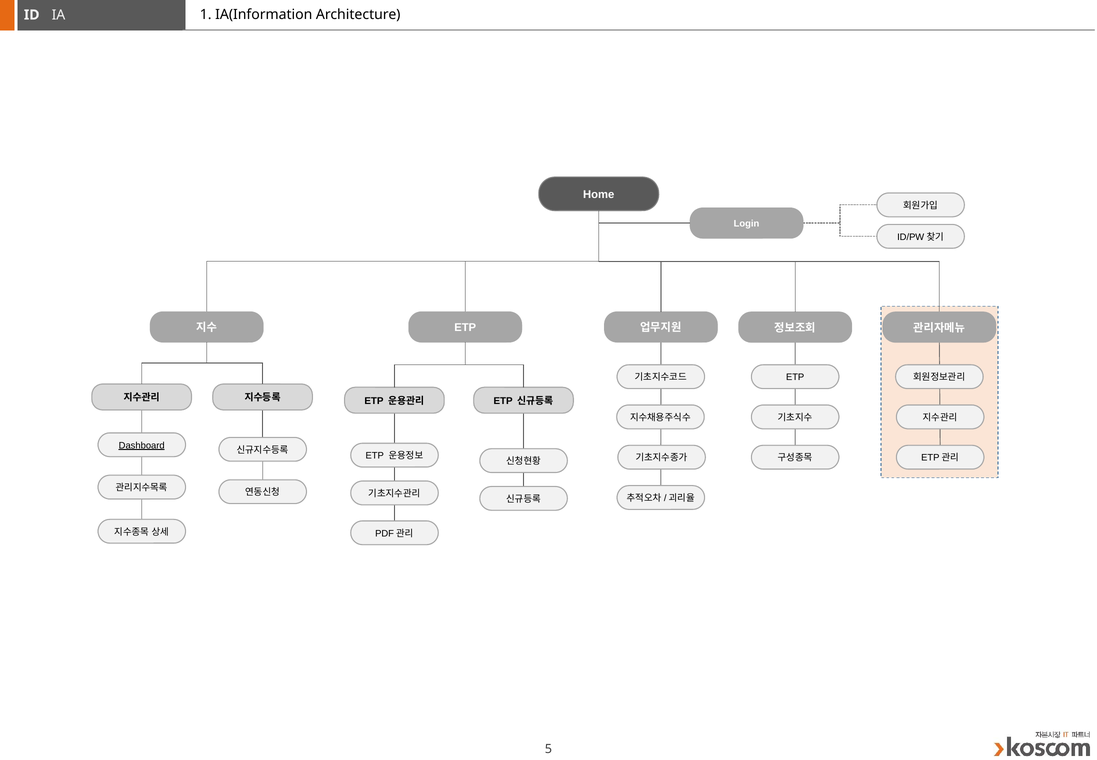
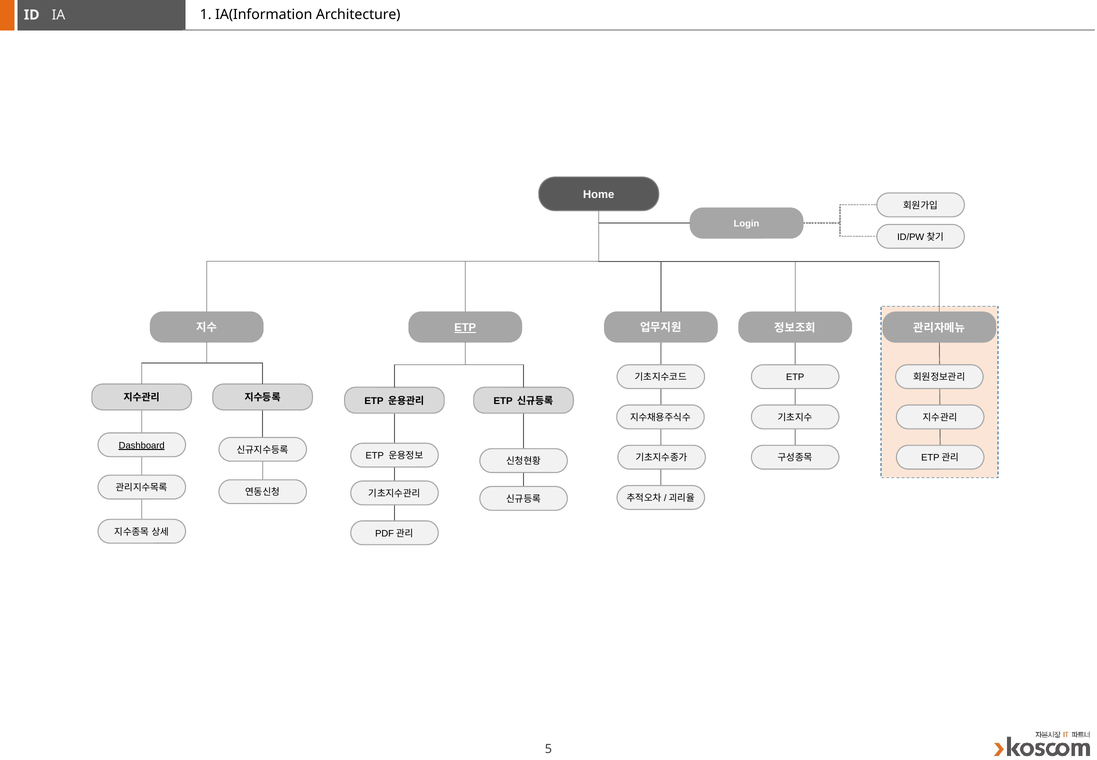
ETP underline: none -> present (465, 327)
